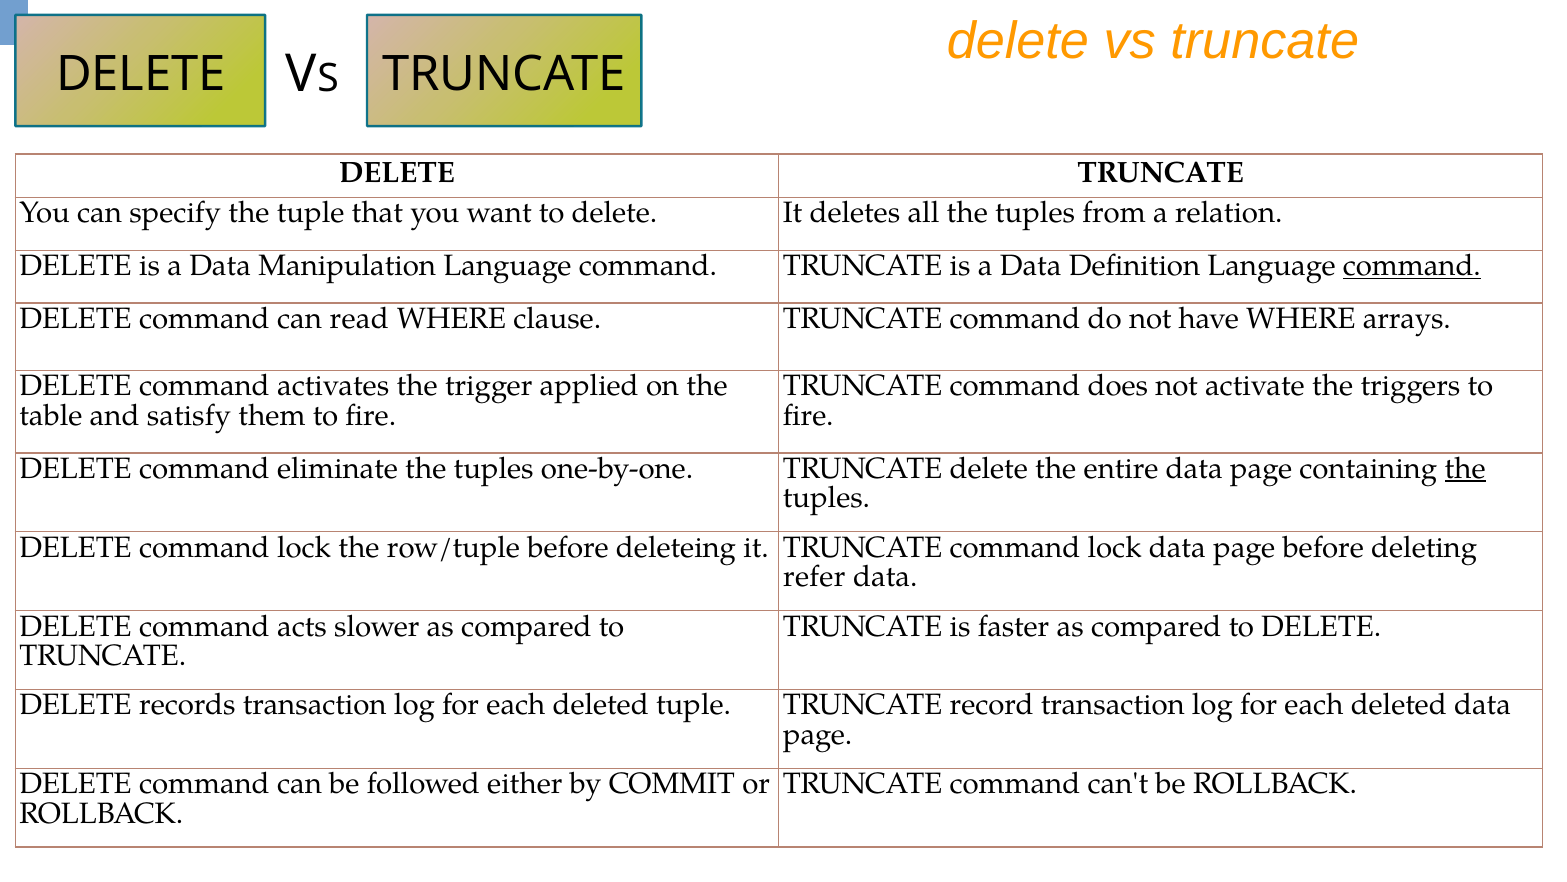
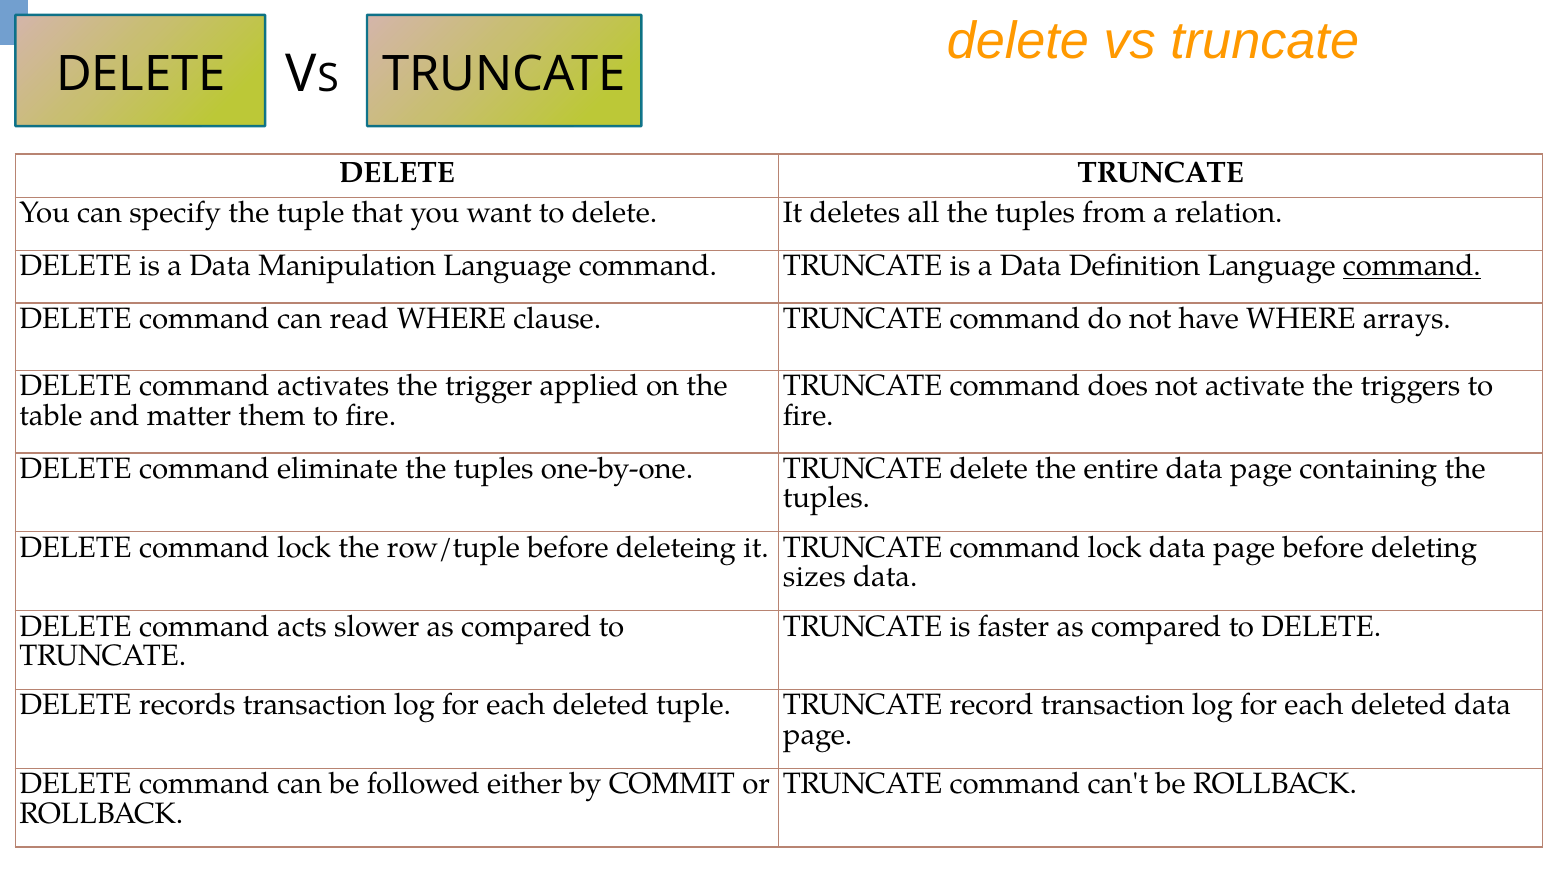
satisfy: satisfy -> matter (189, 416)
the underline: present -> none (1465, 468)
refer: refer -> sizes (814, 577)
